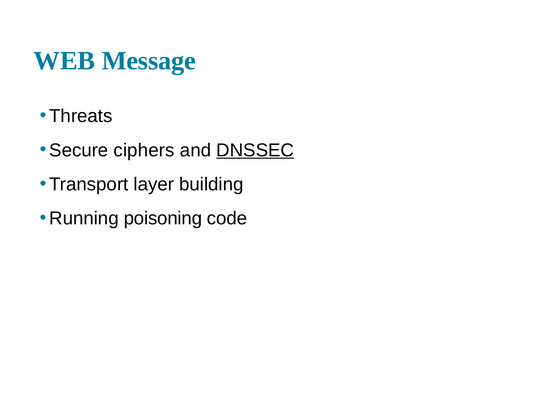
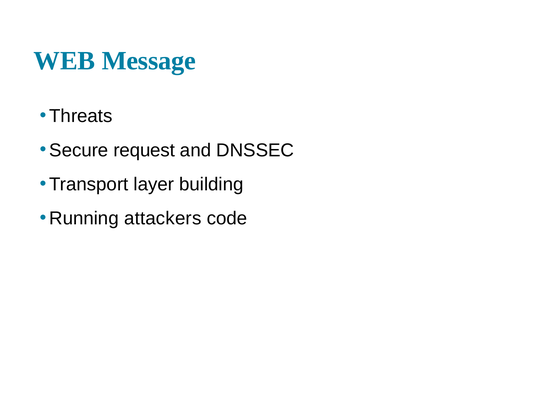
ciphers: ciphers -> request (144, 150)
DNSSEC underline: present -> none (255, 150)
poisoning: poisoning -> attackers (163, 218)
